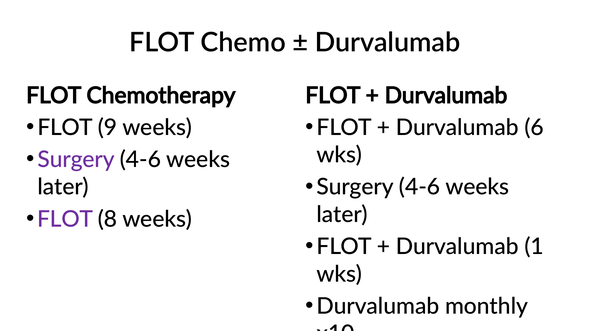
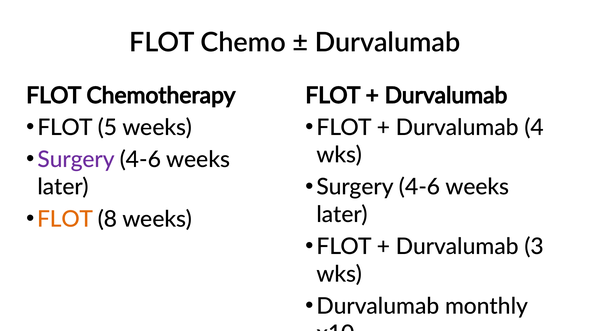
9: 9 -> 5 (107, 128)
6: 6 -> 4 (534, 128)
FLOT colour: purple -> orange (65, 219)
1: 1 -> 3 (534, 247)
